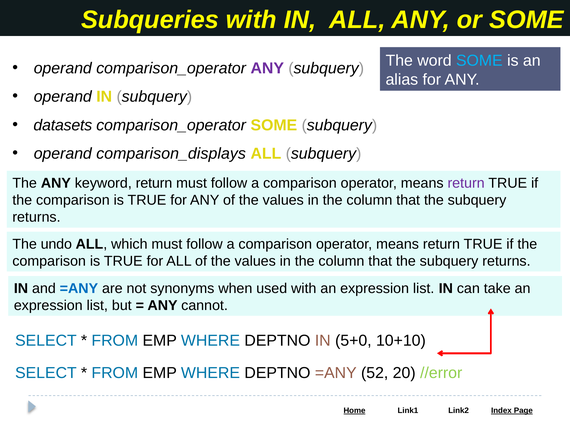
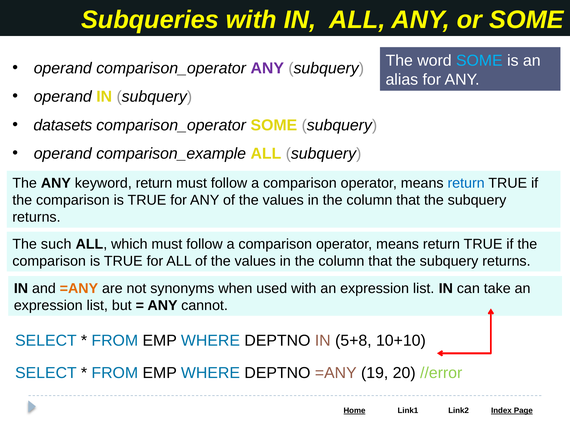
comparison_displays: comparison_displays -> comparison_example (171, 154)
return colour: purple -> blue (466, 183)
undo: undo -> such (56, 244)
=ANY colour: blue -> orange (79, 289)
5+0: 5+0 -> 5+8 (353, 341)
52: 52 -> 19 (375, 373)
